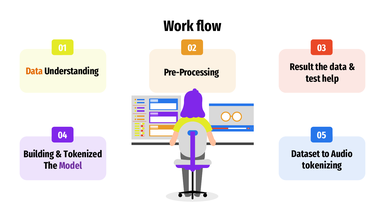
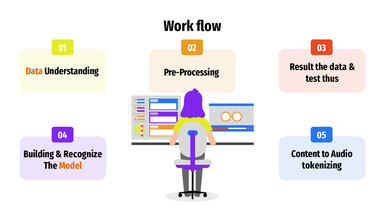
help: help -> thus (330, 78)
Dataset: Dataset -> Content (306, 154)
Tokenized: Tokenized -> Recognize (83, 154)
Model colour: purple -> orange (71, 165)
